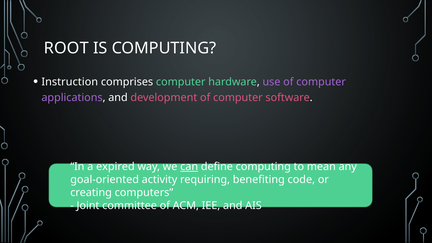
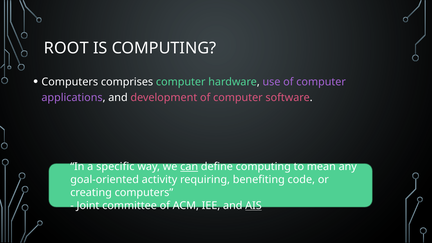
Instruction: Instruction -> Computers (70, 82)
expired: expired -> specific (115, 167)
AIS underline: none -> present (253, 206)
